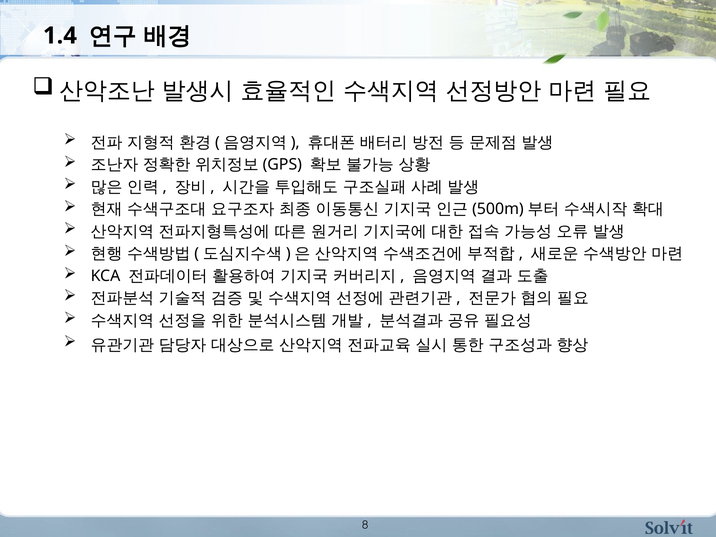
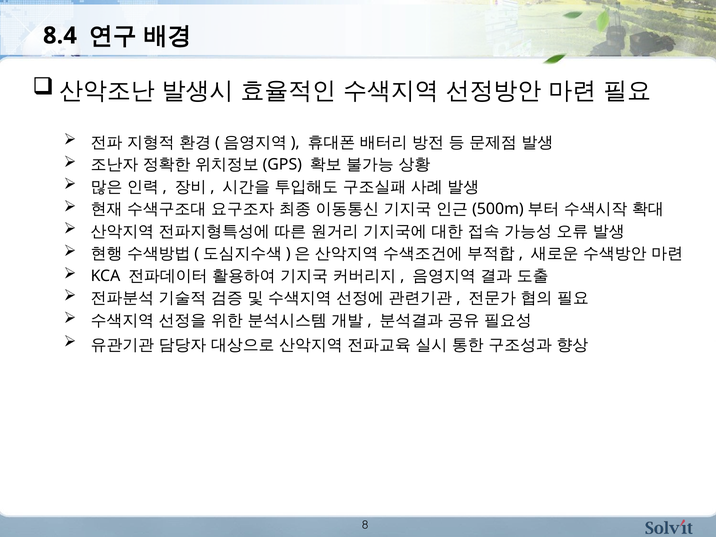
1.4: 1.4 -> 8.4 (60, 36)
